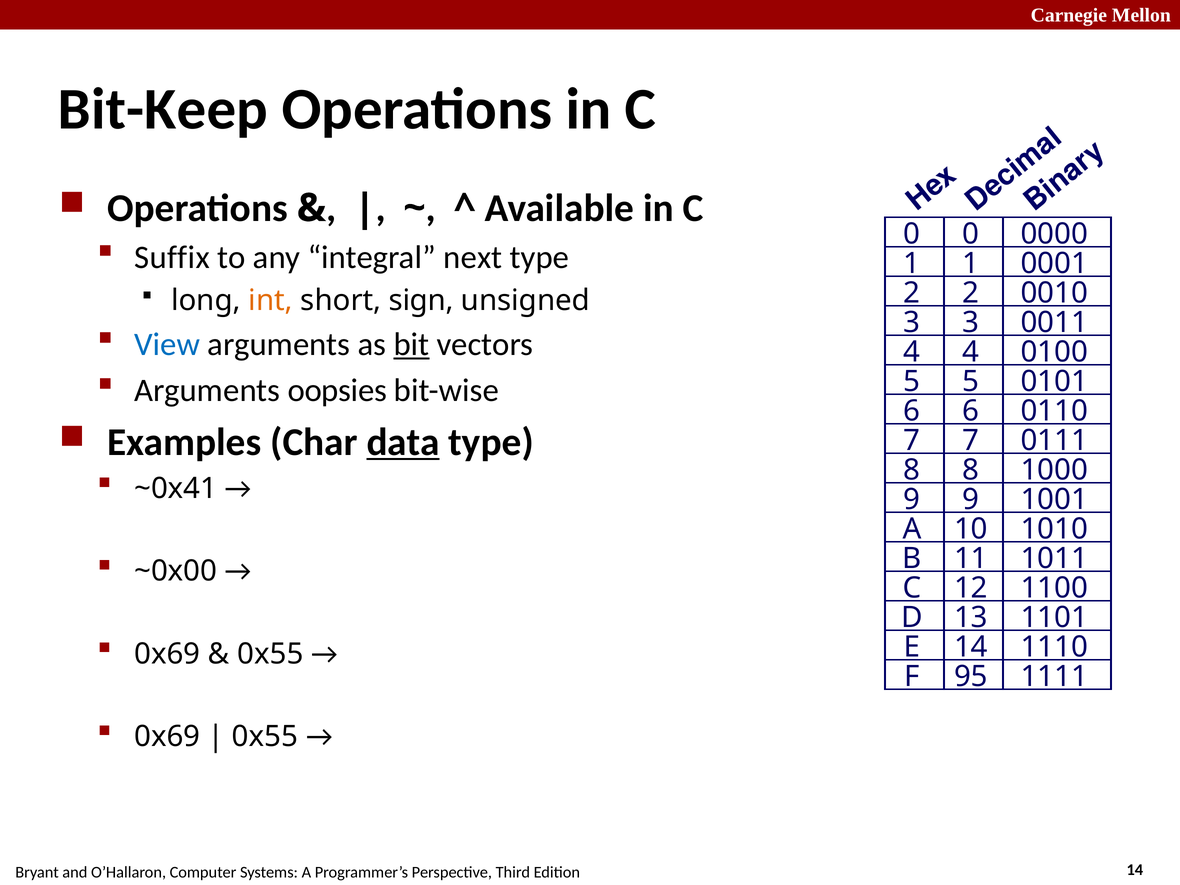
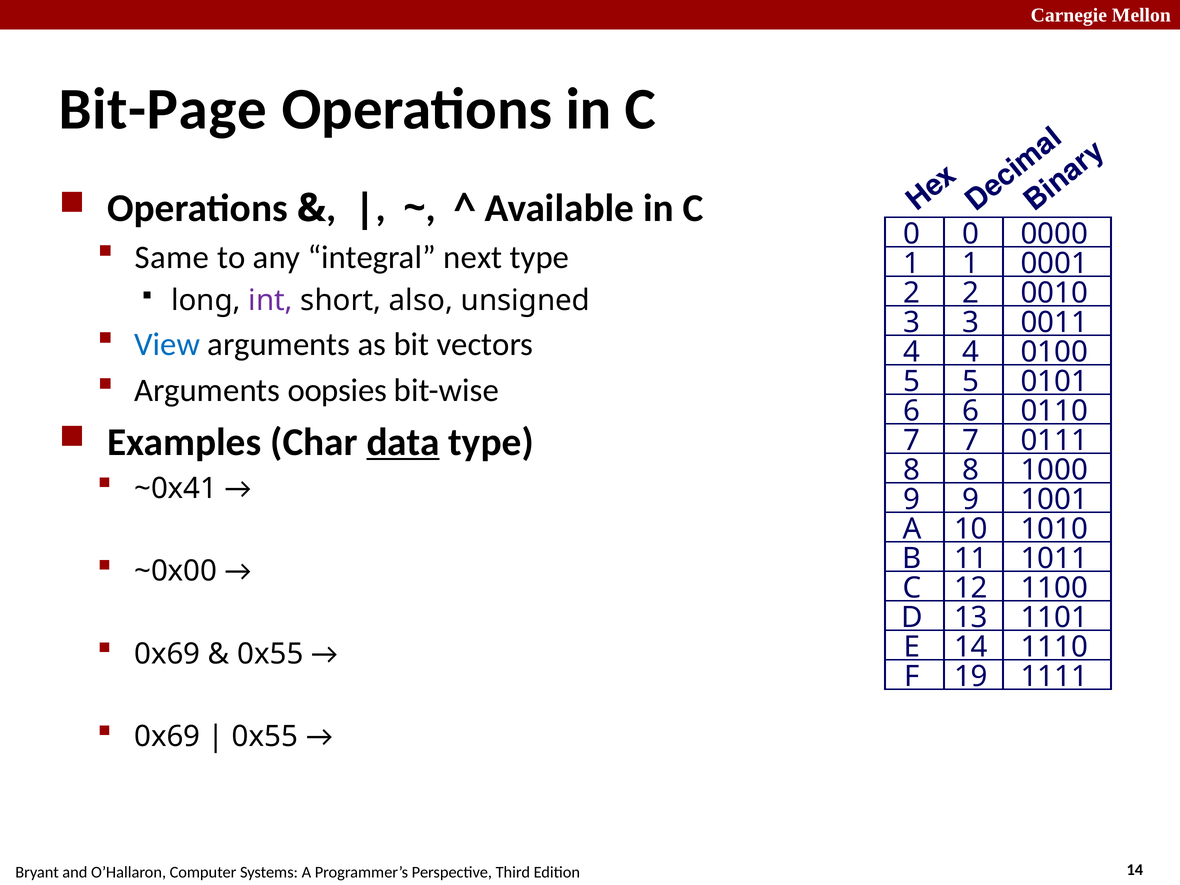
Bit-Keep: Bit-Keep -> Bit-Page (163, 109)
Suffix: Suffix -> Same (172, 257)
int colour: orange -> purple (271, 300)
sign: sign -> also (421, 300)
bit underline: present -> none (411, 345)
95: 95 -> 19 (971, 677)
